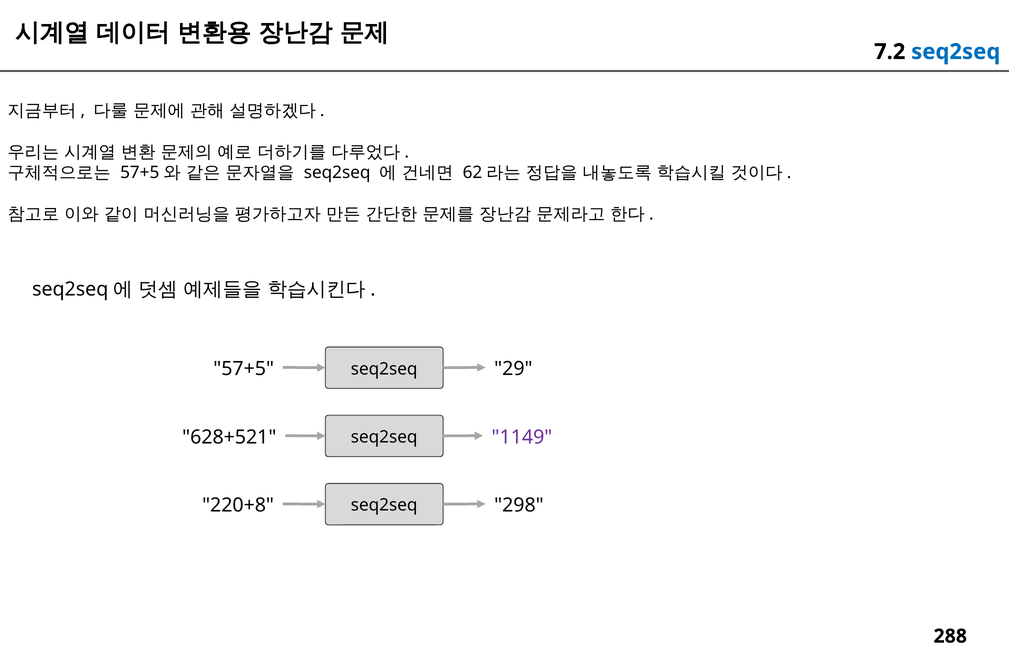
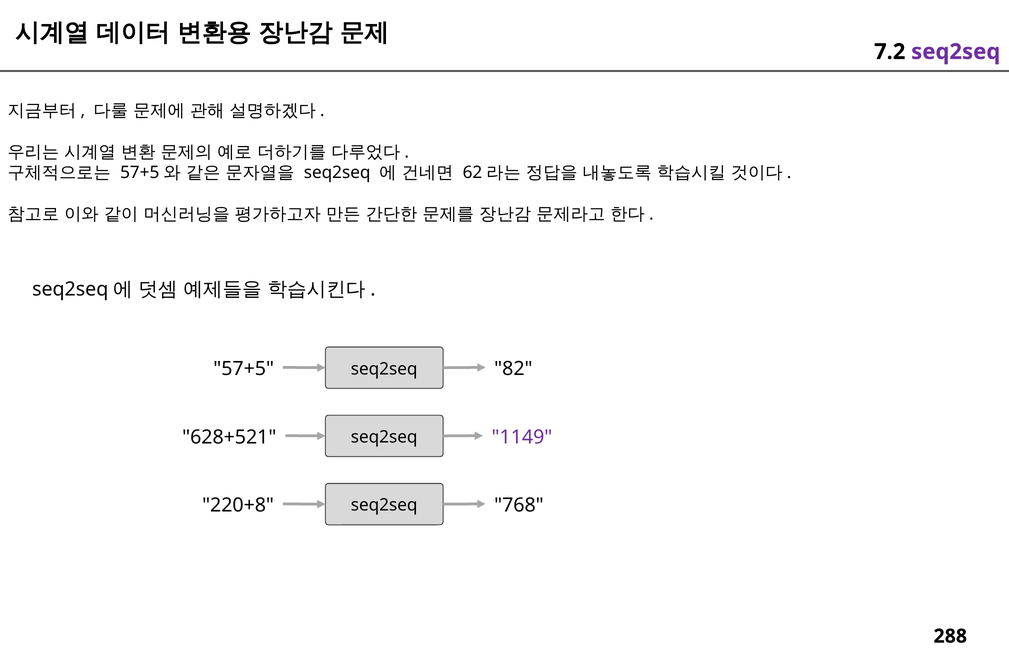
seq2seq colour: blue -> purple (956, 52)
29: 29 -> 82 (513, 369)
298: 298 -> 768 (519, 505)
